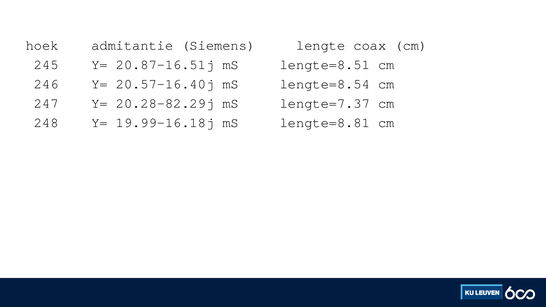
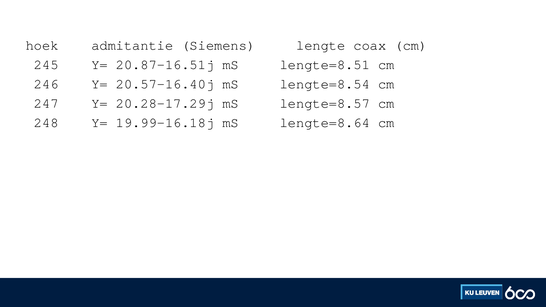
20.28-82.29j: 20.28-82.29j -> 20.28-17.29j (165, 103)
lengte=7.37: lengte=7.37 -> lengte=8.57 (325, 103)
lengte=8.81: lengte=8.81 -> lengte=8.64 (325, 123)
